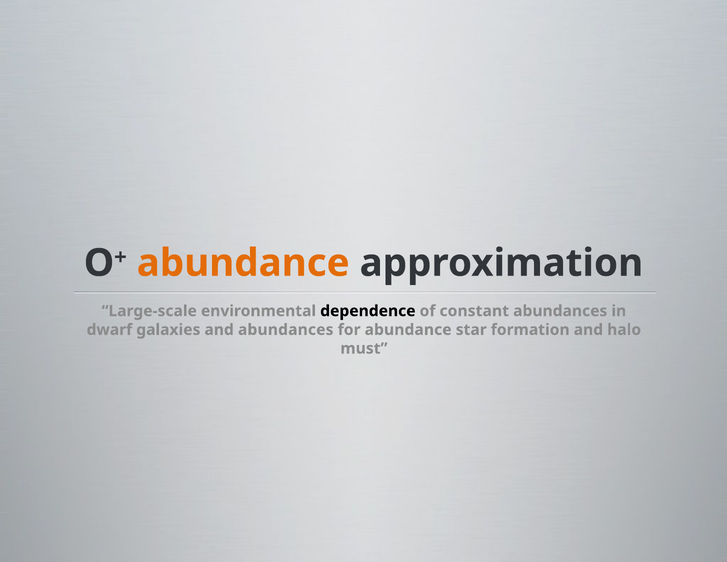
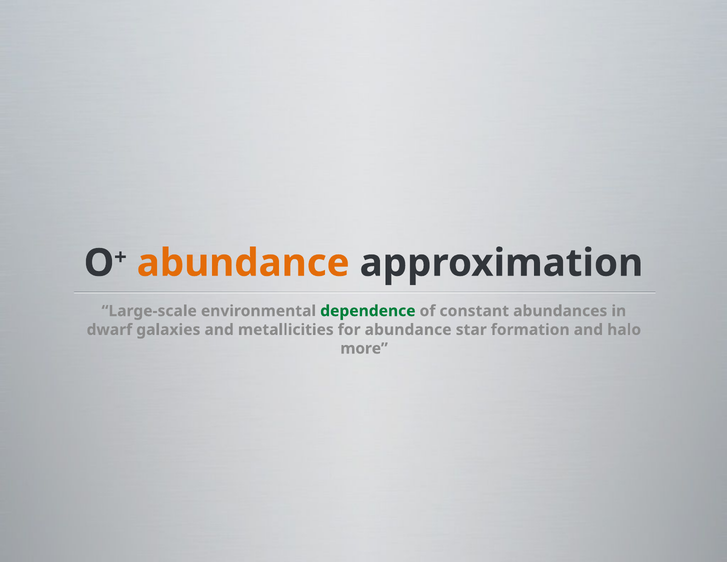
dependence colour: black -> green (368, 311)
and abundances: abundances -> metallicities (286, 330)
must: must -> more (364, 348)
